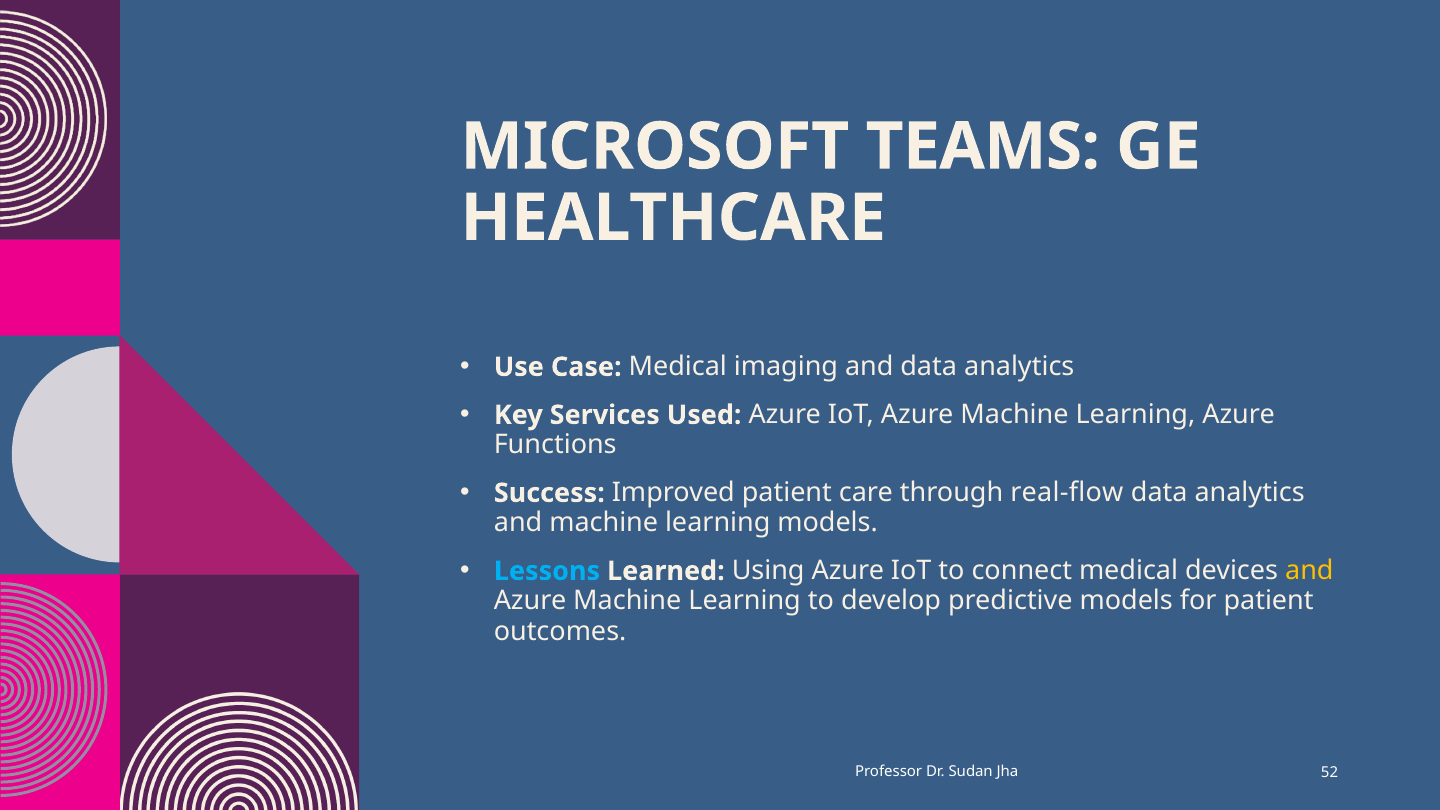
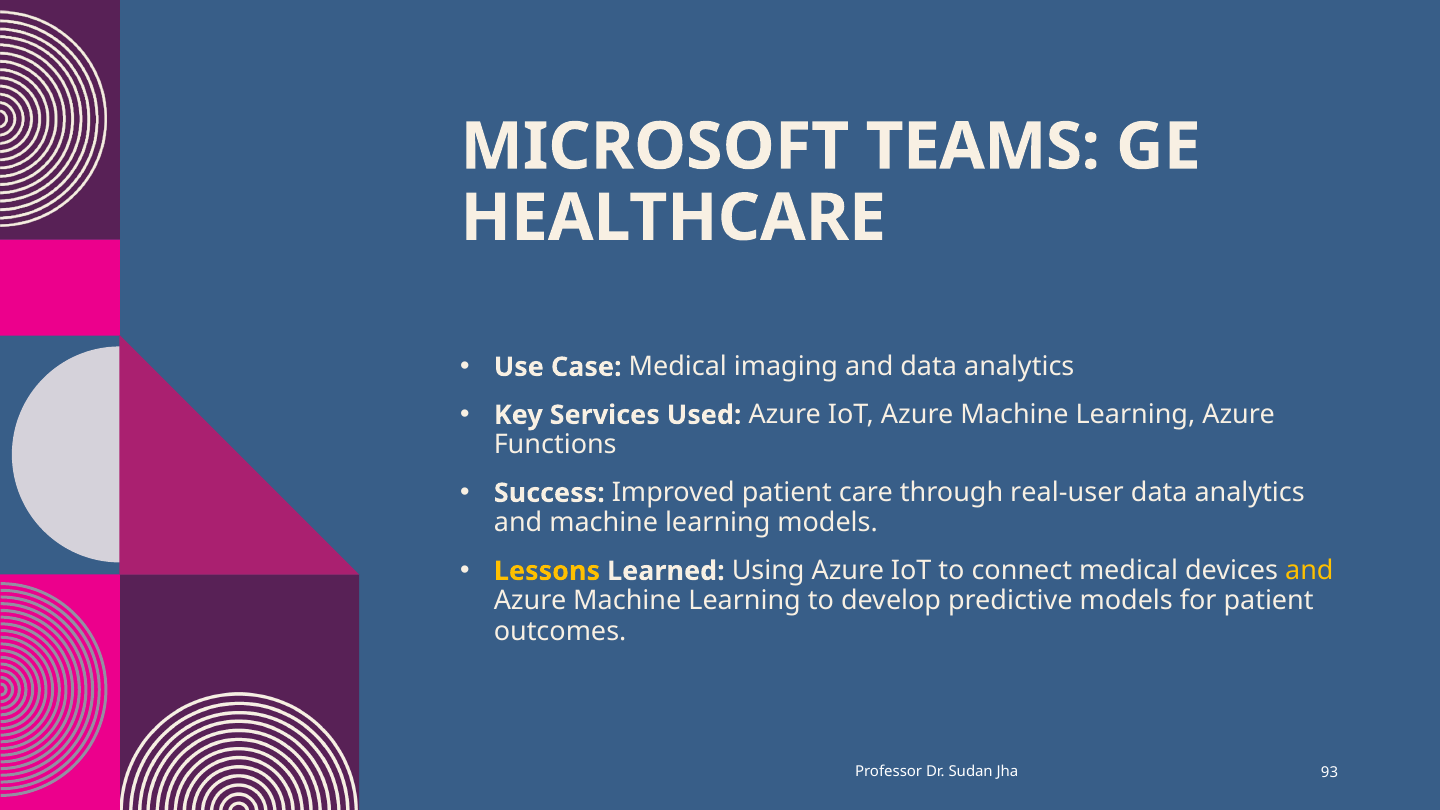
real-flow: real-flow -> real-user (1067, 493)
Lessons colour: light blue -> yellow (547, 571)
52: 52 -> 93 (1330, 772)
